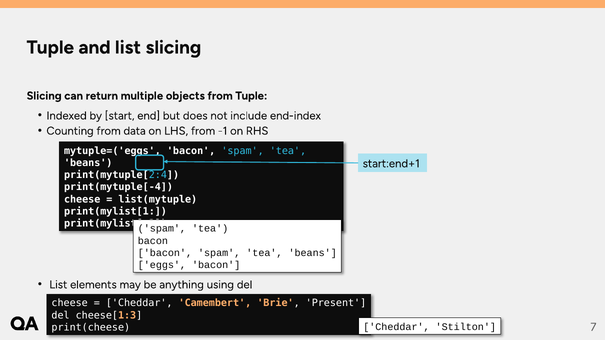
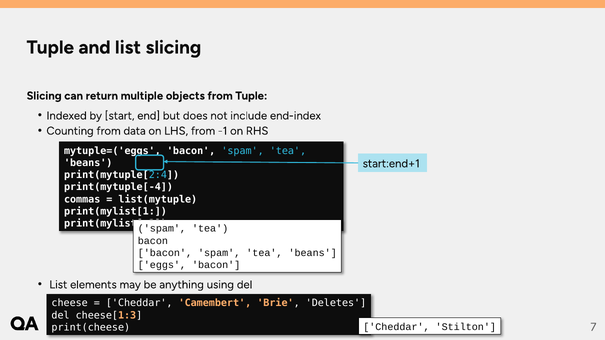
cheese: cheese -> commas (82, 199)
Present: Present -> Deletes (336, 303)
